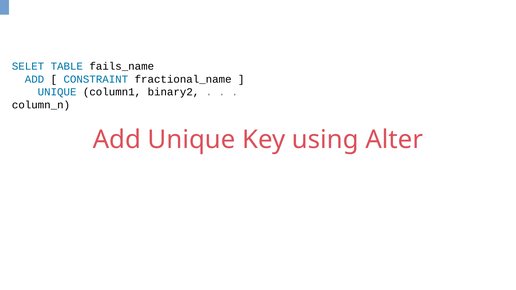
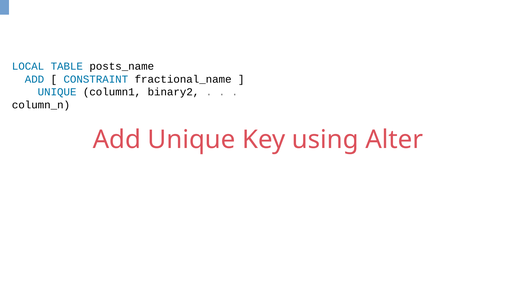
SELET: SELET -> LOCAL (28, 66)
fails_name: fails_name -> posts_name (122, 66)
